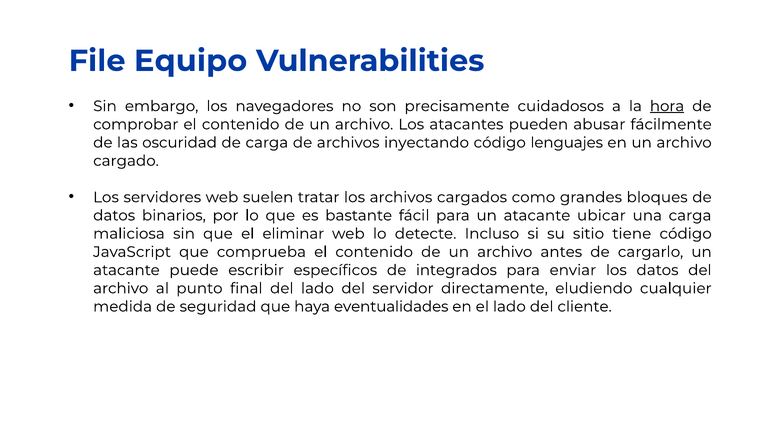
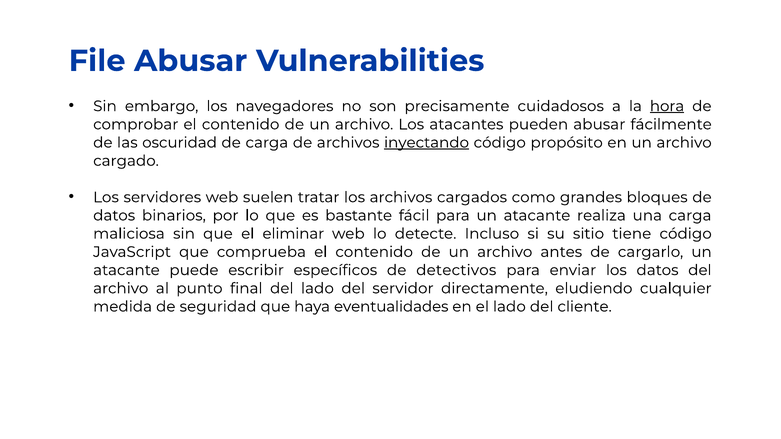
File Equipo: Equipo -> Abusar (191, 61)
inyectando underline: none -> present (427, 143)
lenguajes: lenguajes -> propósito (567, 143)
ubicar: ubicar -> realiza (601, 216)
integrados: integrados -> detectivos (456, 270)
